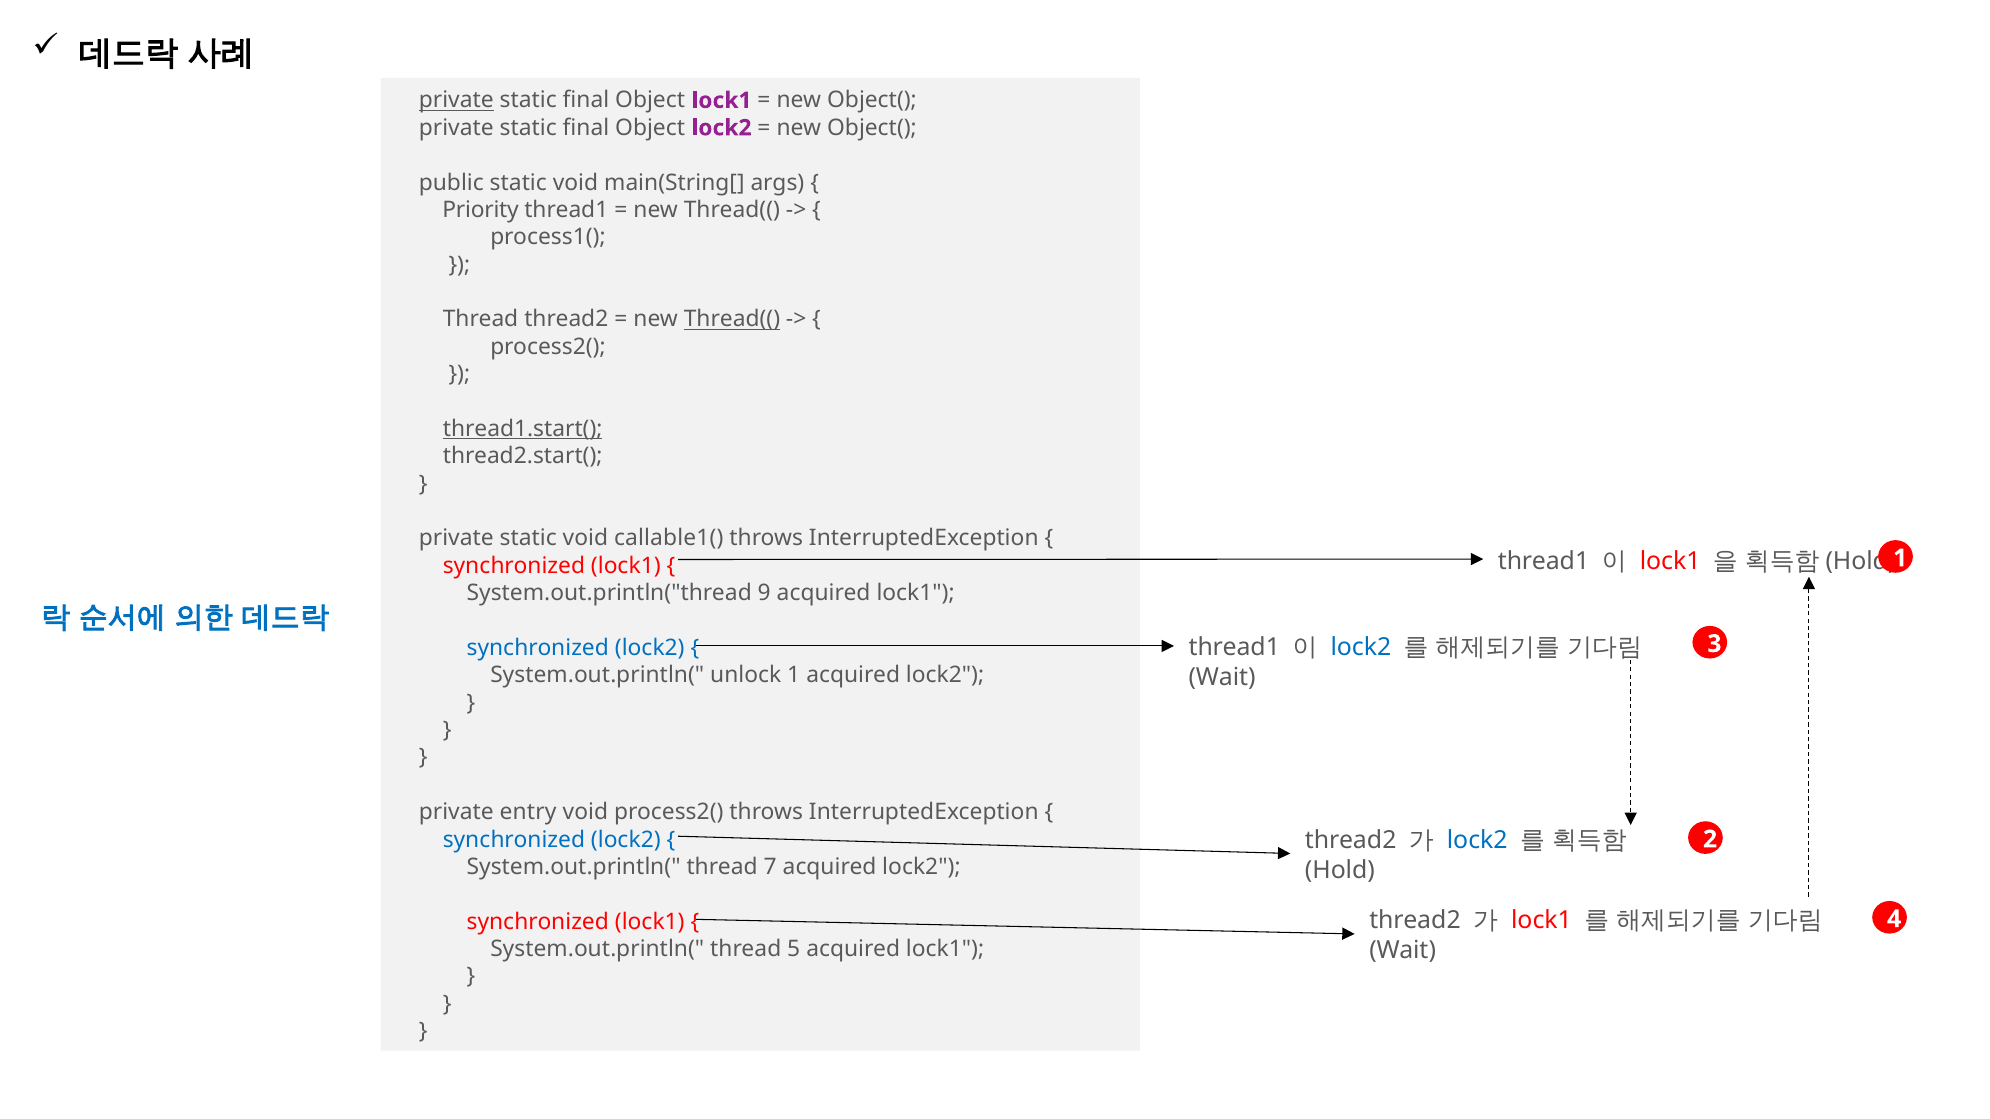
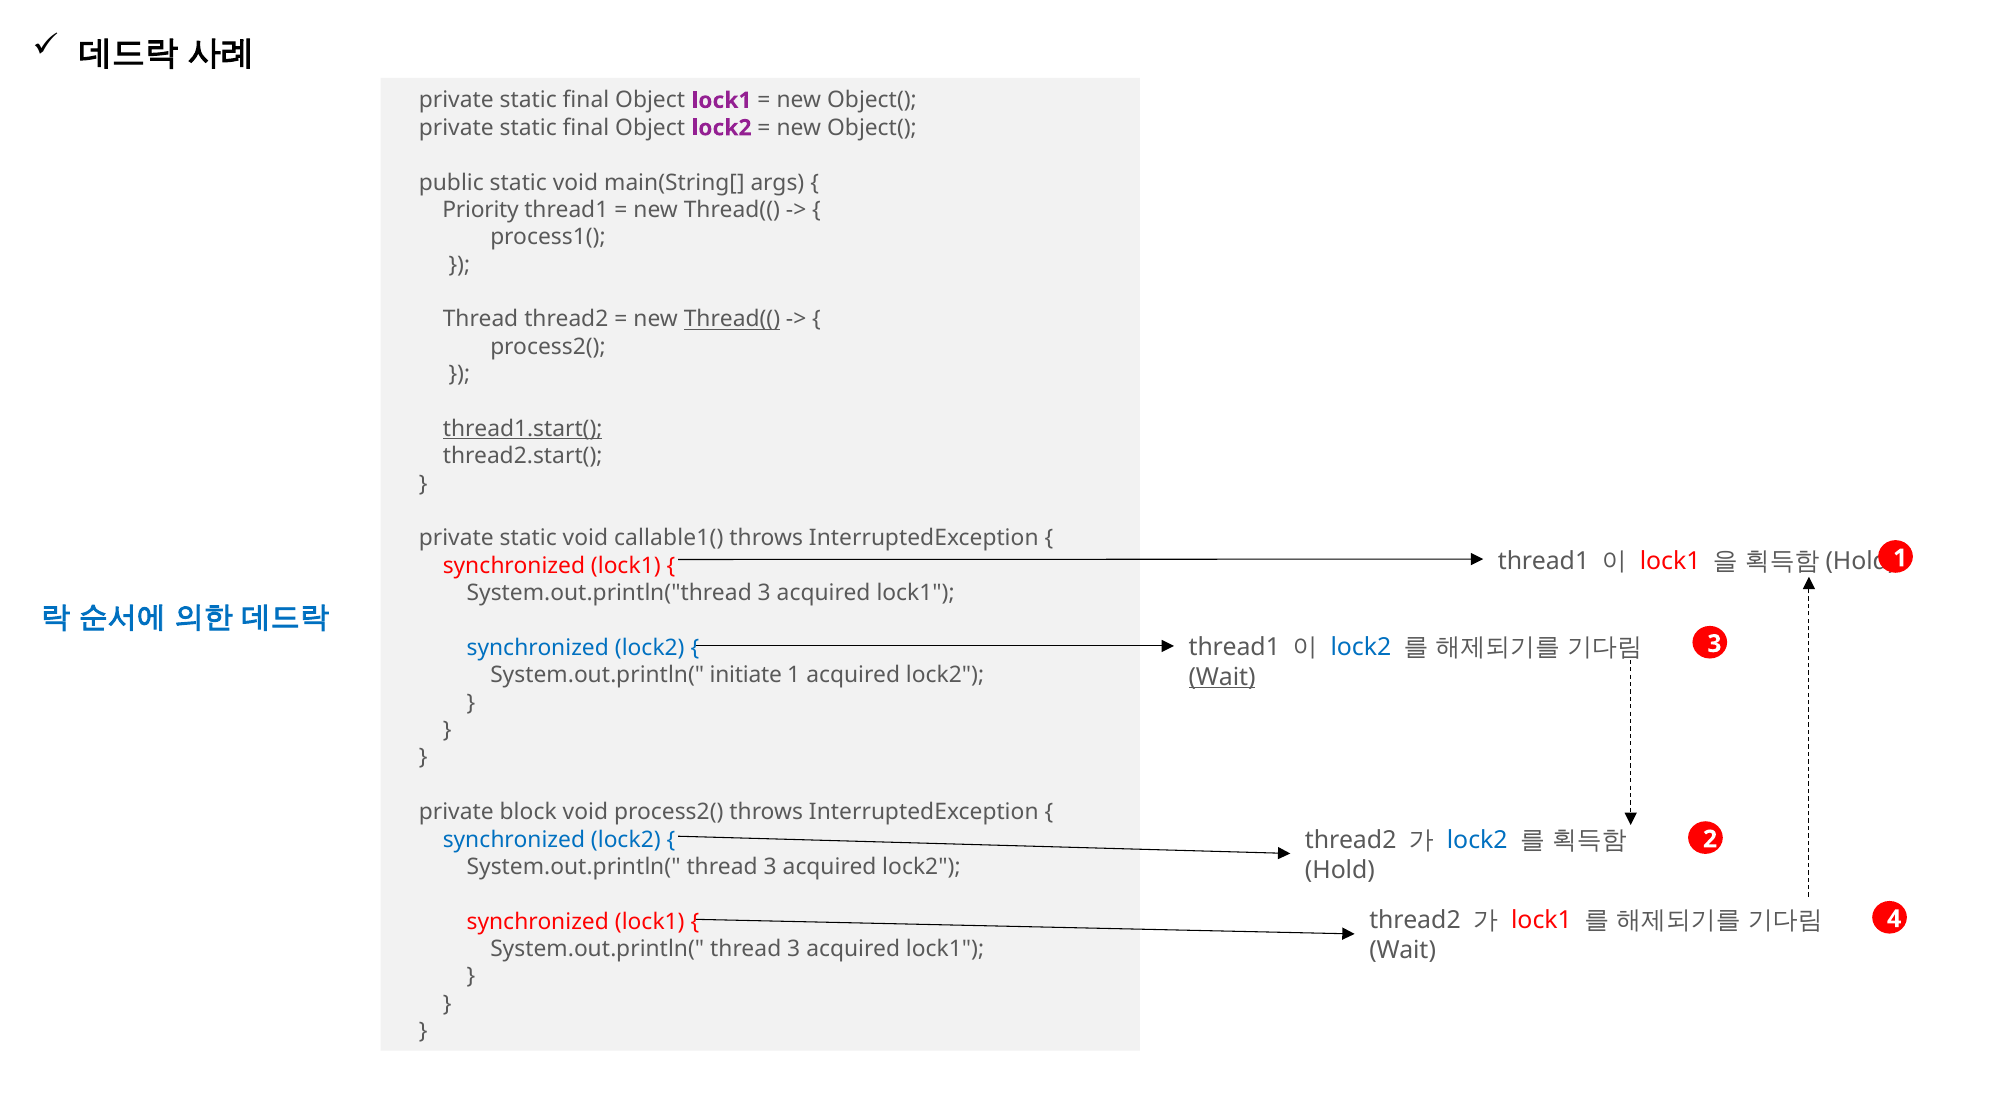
private underline: present -> none (456, 100)
System.out.println("thread 9: 9 -> 3 (764, 593)
unlock: unlock -> initiate (746, 675)
Wait underline: none -> present (1222, 677)
entry: entry -> block (528, 812)
7: 7 -> 3 (770, 867)
5: 5 -> 3 (794, 949)
